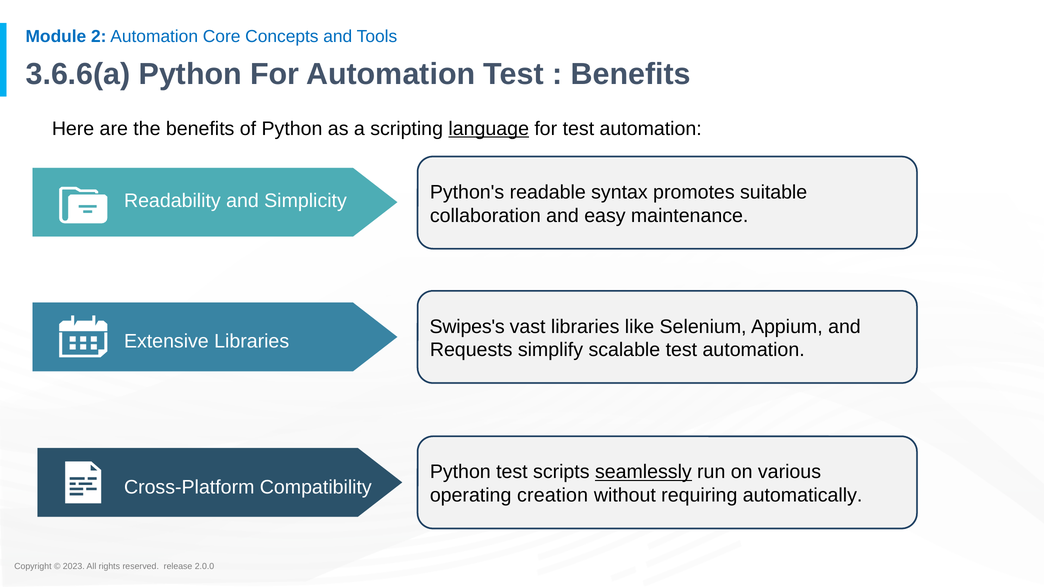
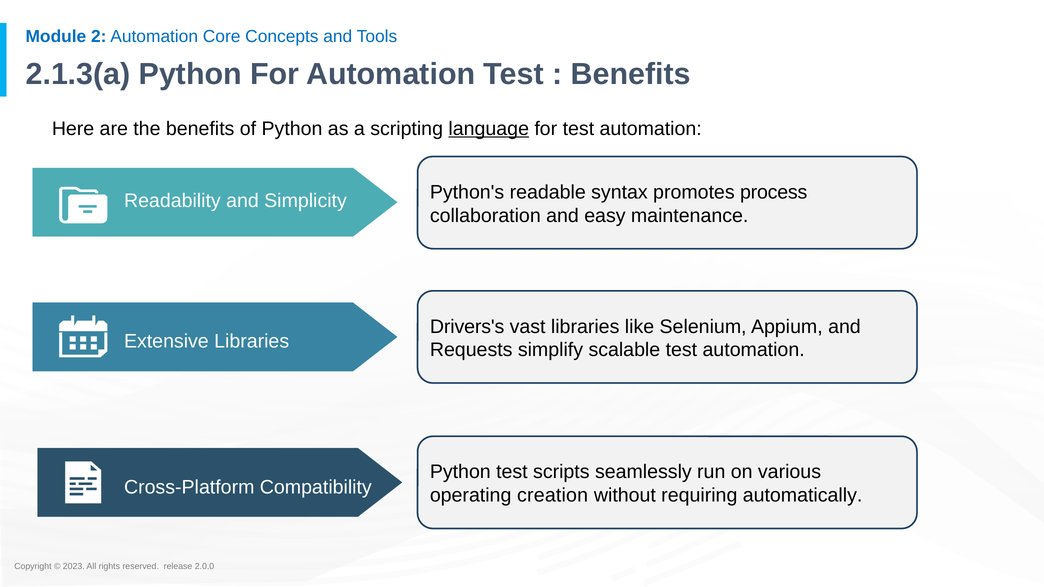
3.6.6(a: 3.6.6(a -> 2.1.3(a (78, 74)
suitable: suitable -> process (774, 192)
Swipes's: Swipes's -> Drivers's (467, 327)
seamlessly underline: present -> none (643, 472)
